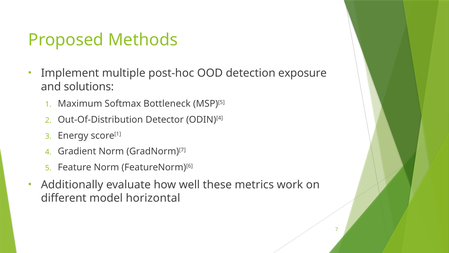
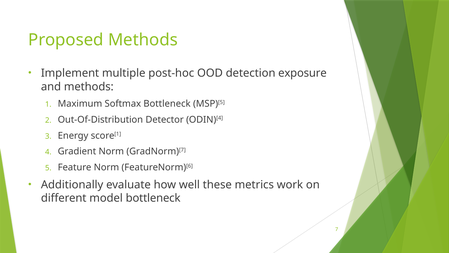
and solutions: solutions -> methods (89, 87)
model horizontal: horizontal -> bottleneck (153, 198)
